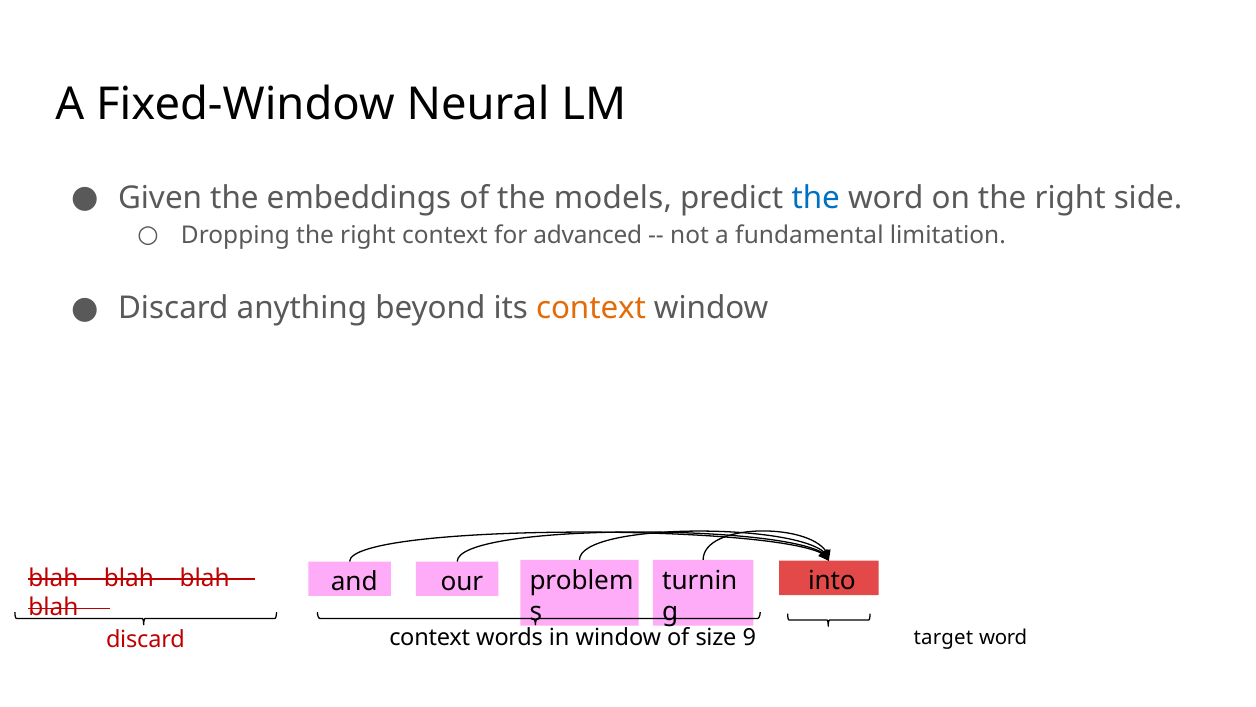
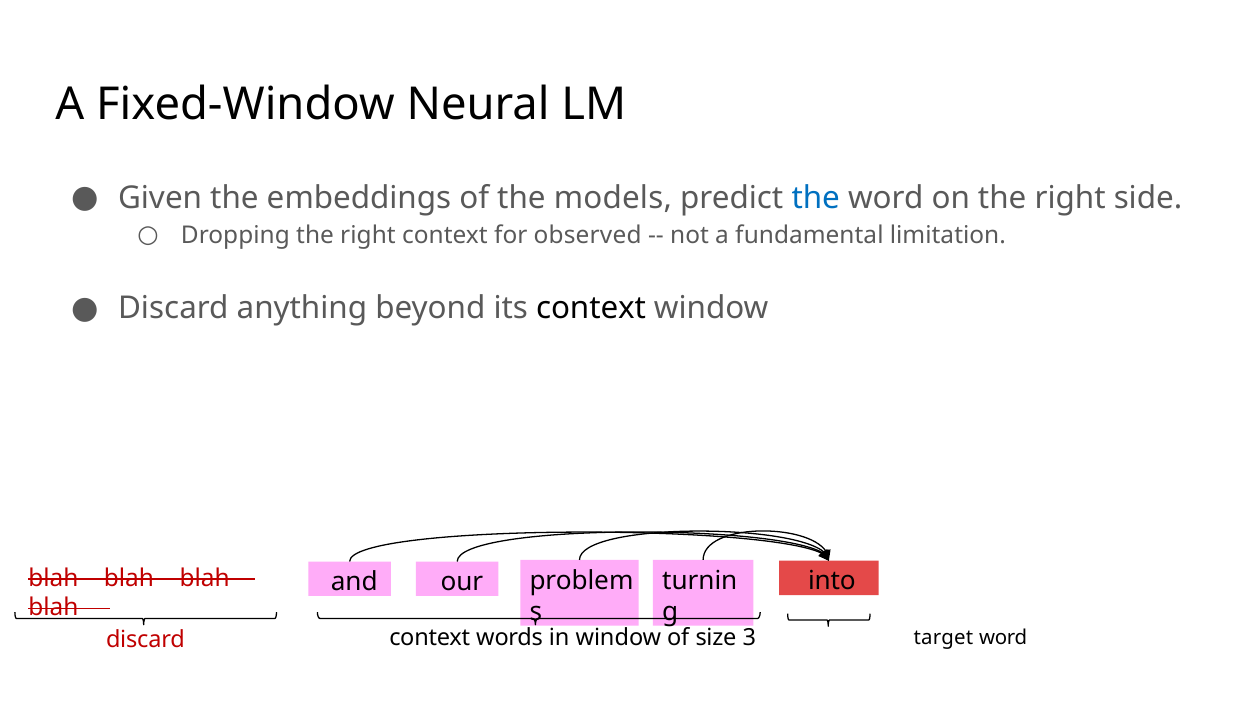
advanced: advanced -> observed (588, 235)
context colour: orange -> black (591, 308)
9: 9 -> 3 (749, 637)
